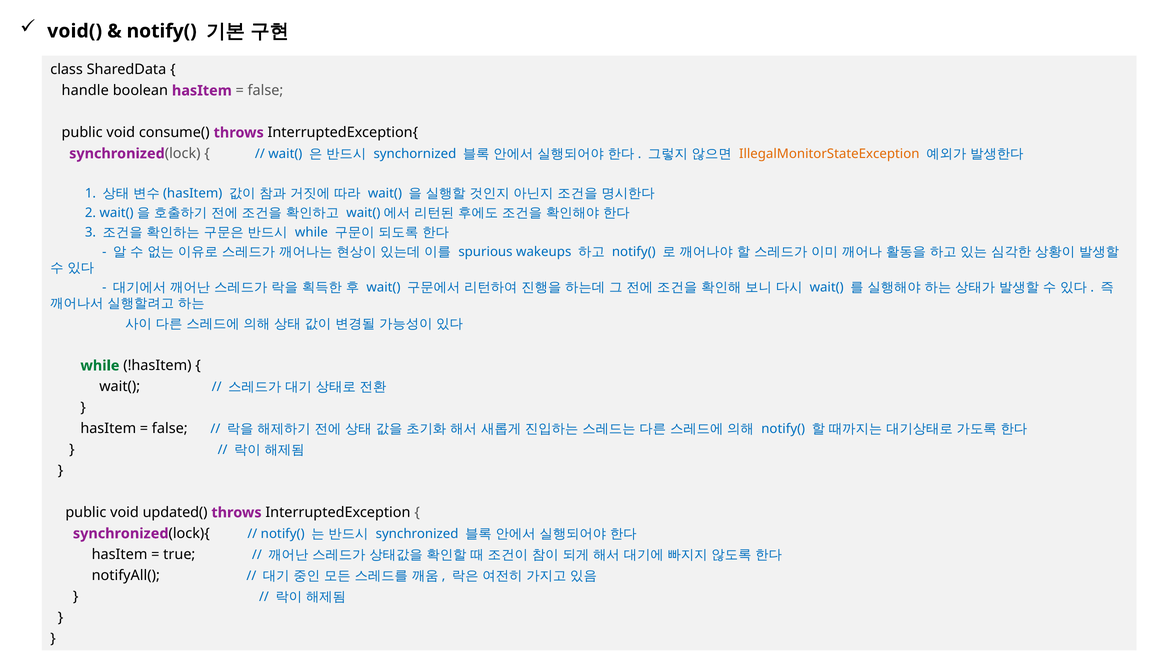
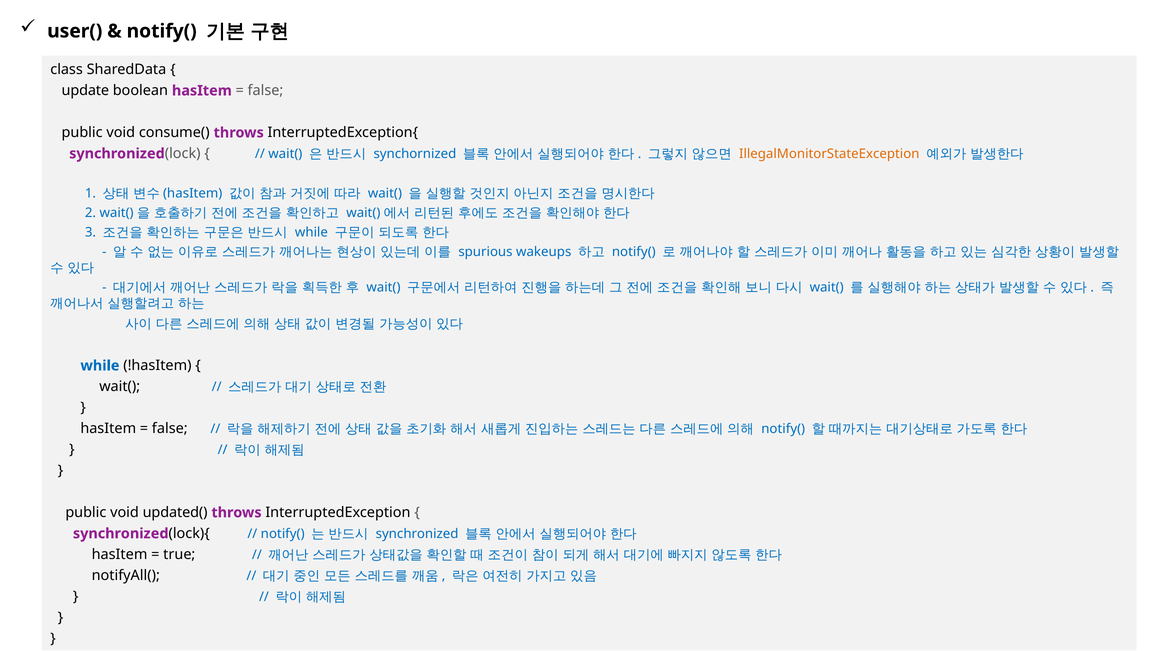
void(: void( -> user( (75, 31)
handle: handle -> update (85, 91)
while colour: green -> blue (100, 366)
